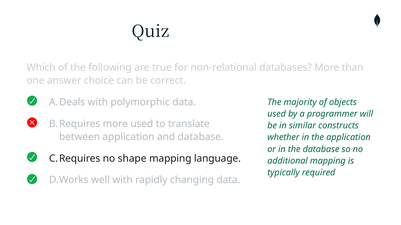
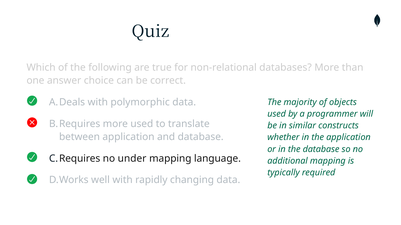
shape: shape -> under (132, 159)
